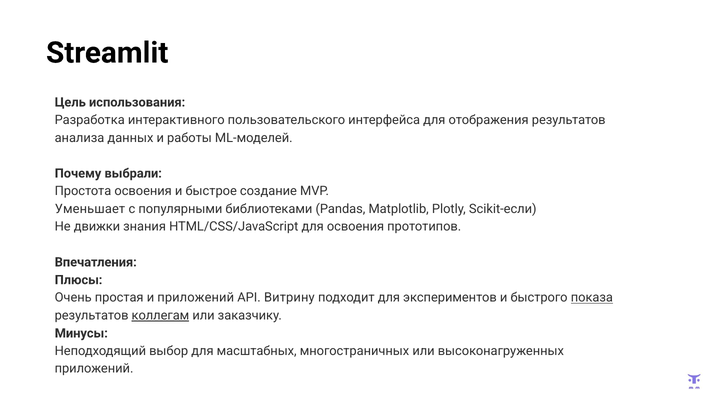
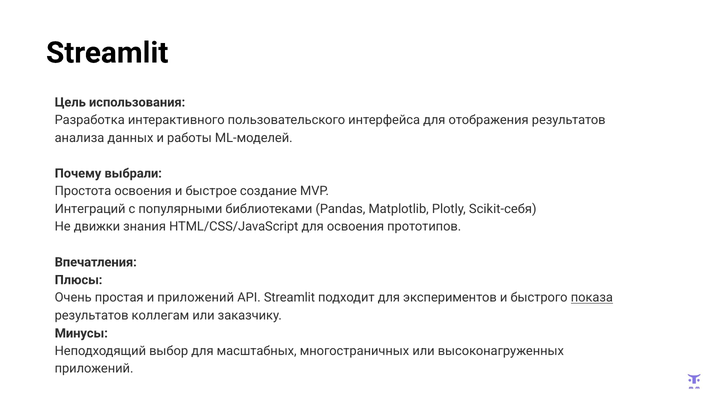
Уменьшает: Уменьшает -> Интеграций (90, 209)
Scikit-если: Scikit-если -> Scikit-себя (503, 209)
API Витрину: Витрину -> Streamlit (289, 298)
коллегам underline: present -> none (160, 316)
